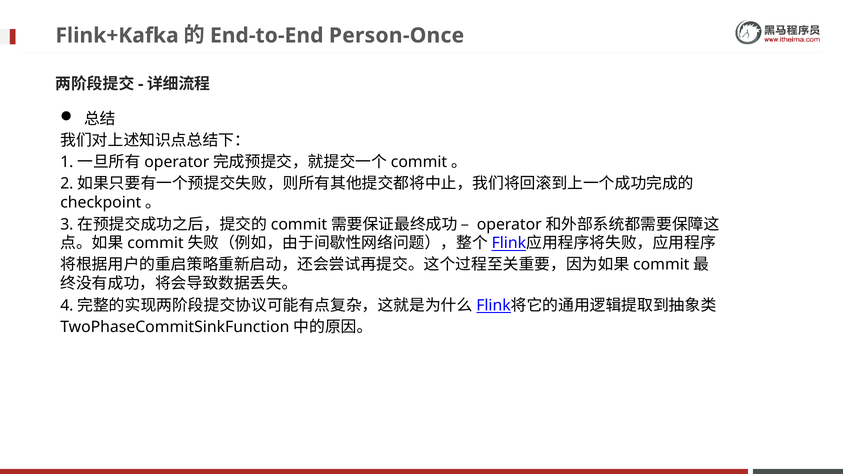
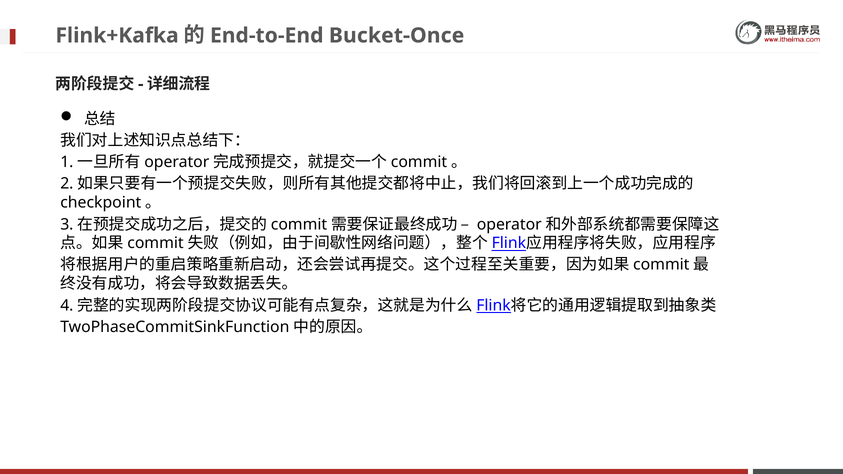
Person-Once: Person-Once -> Bucket-Once (397, 36)
